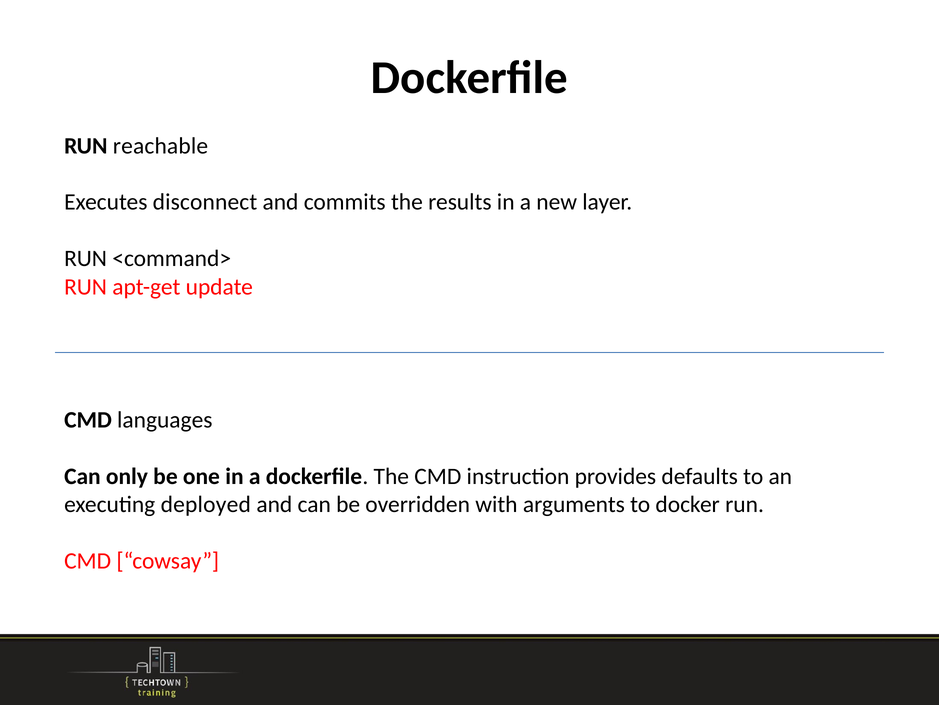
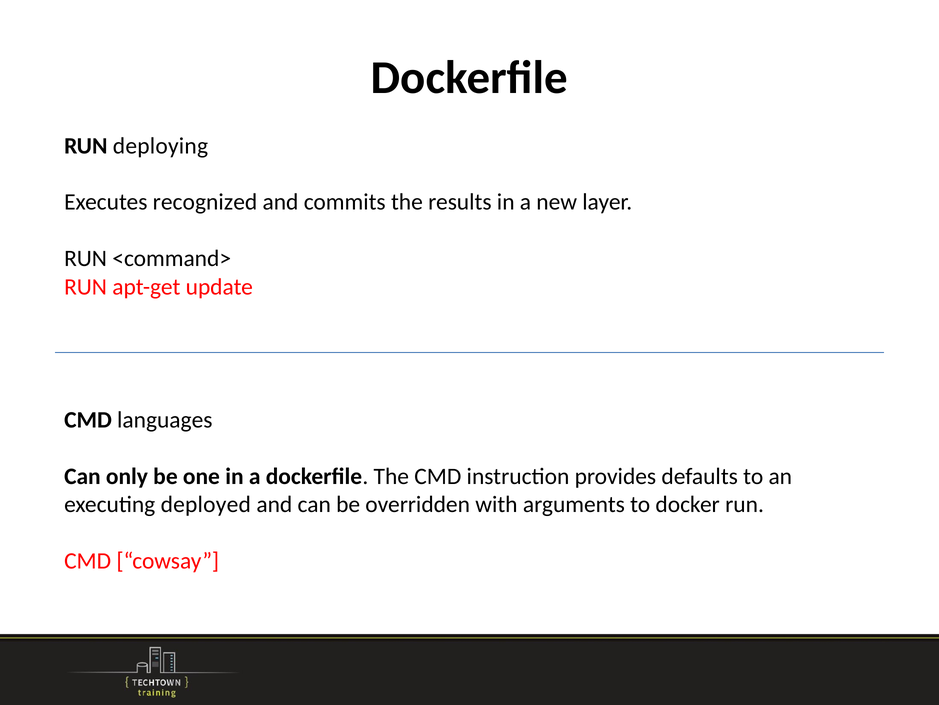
reachable: reachable -> deploying (160, 146)
disconnect: disconnect -> recognized (205, 202)
